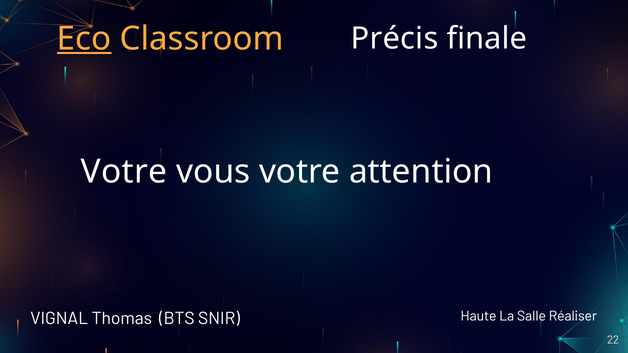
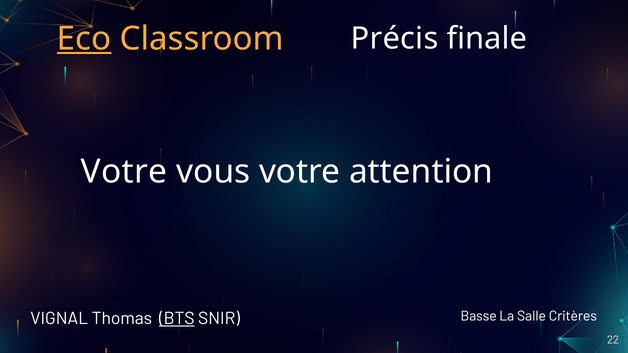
Haute: Haute -> Basse (479, 316)
Réaliser: Réaliser -> Critères (573, 316)
BTS underline: none -> present (177, 319)
